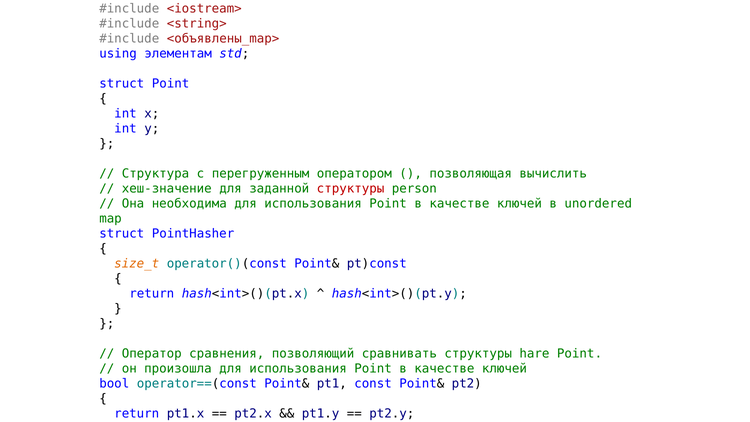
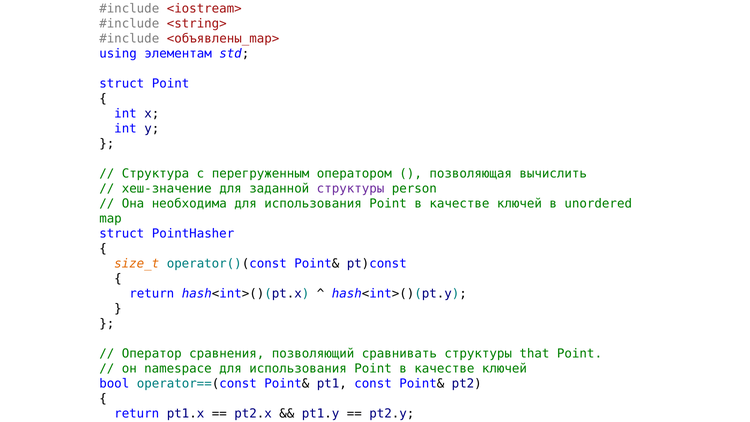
структуры colour: red -> purple (351, 189)
hare: hare -> that (534, 354)
произошла: произошла -> namespace (178, 369)
